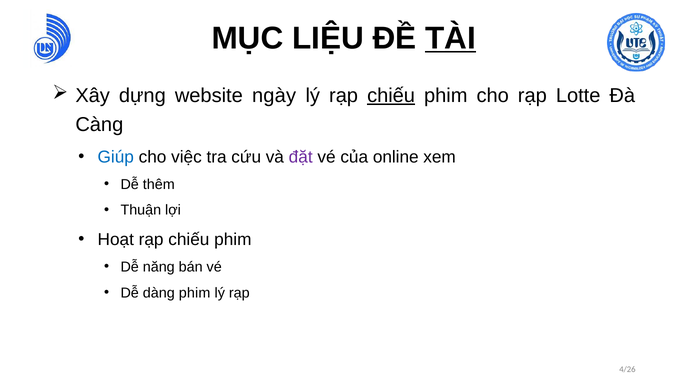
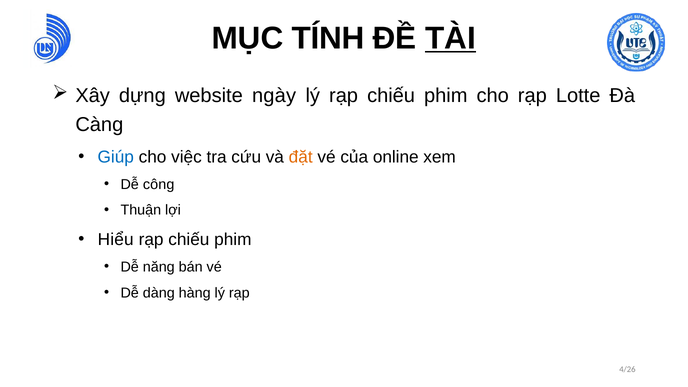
LIỆU: LIỆU -> TÍNH (328, 38)
chiếu underline: present -> none (391, 96)
đặt colour: purple -> orange (301, 157)
thêm: thêm -> công (159, 184)
Hoạt: Hoạt -> Hiểu (116, 240)
dàng phim: phim -> hàng (195, 293)
